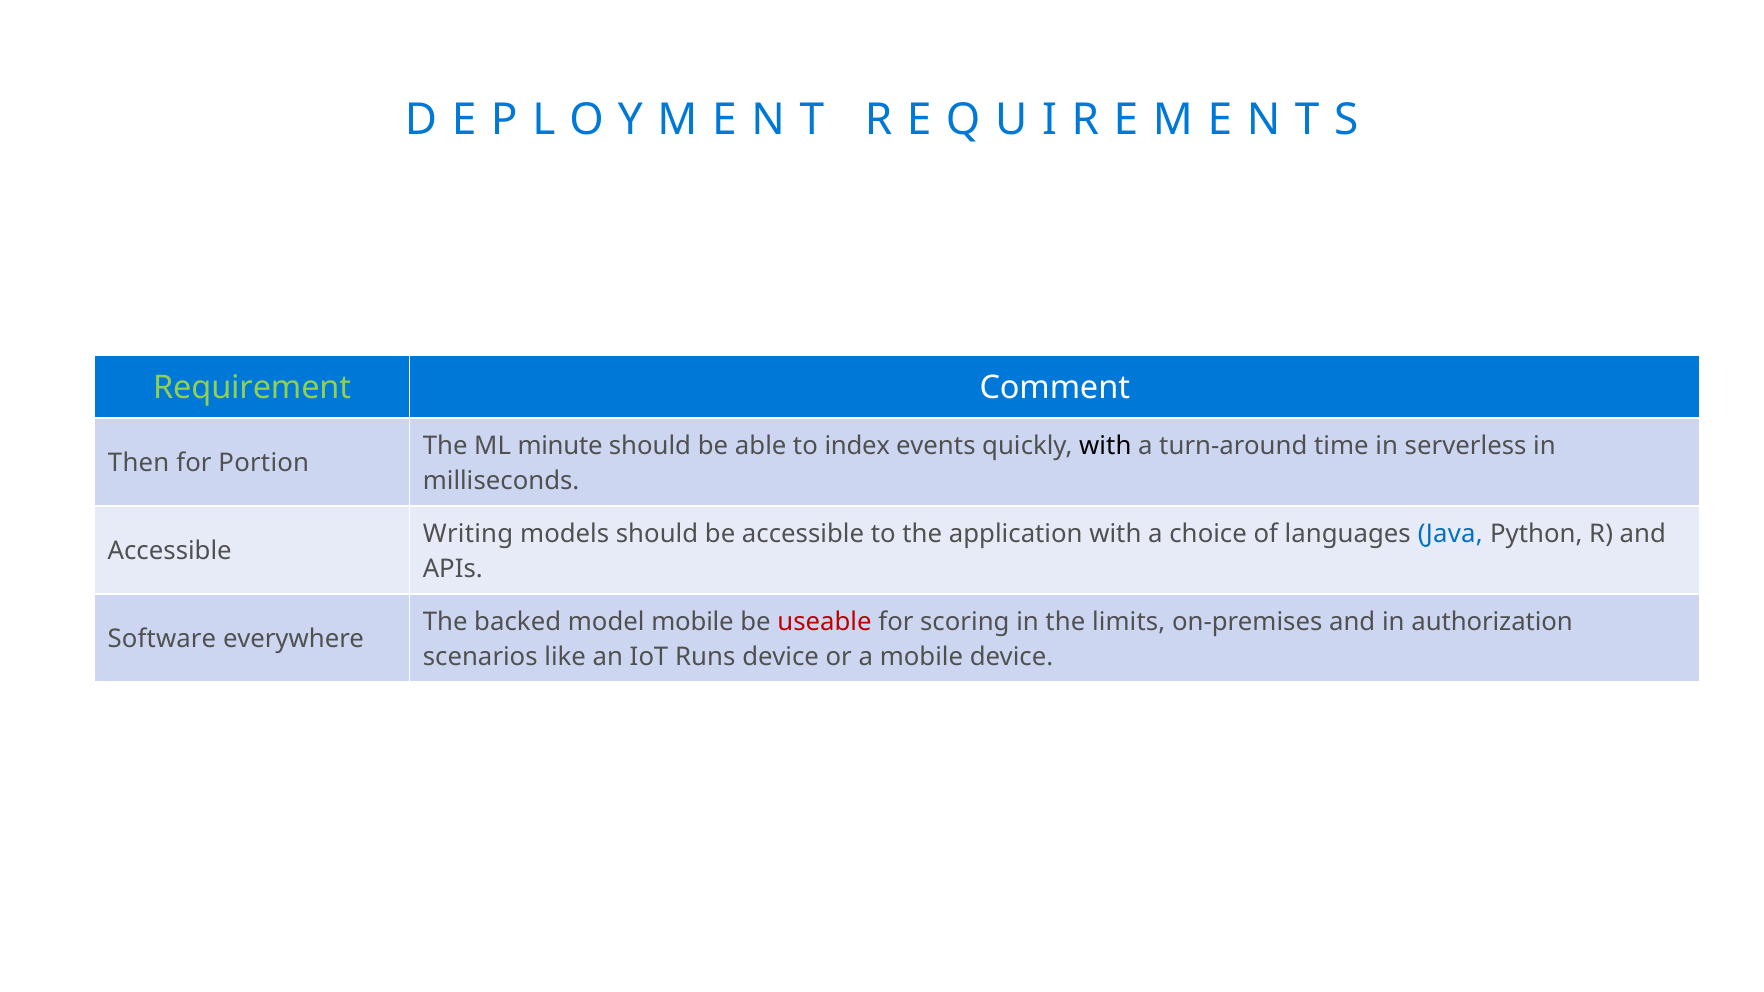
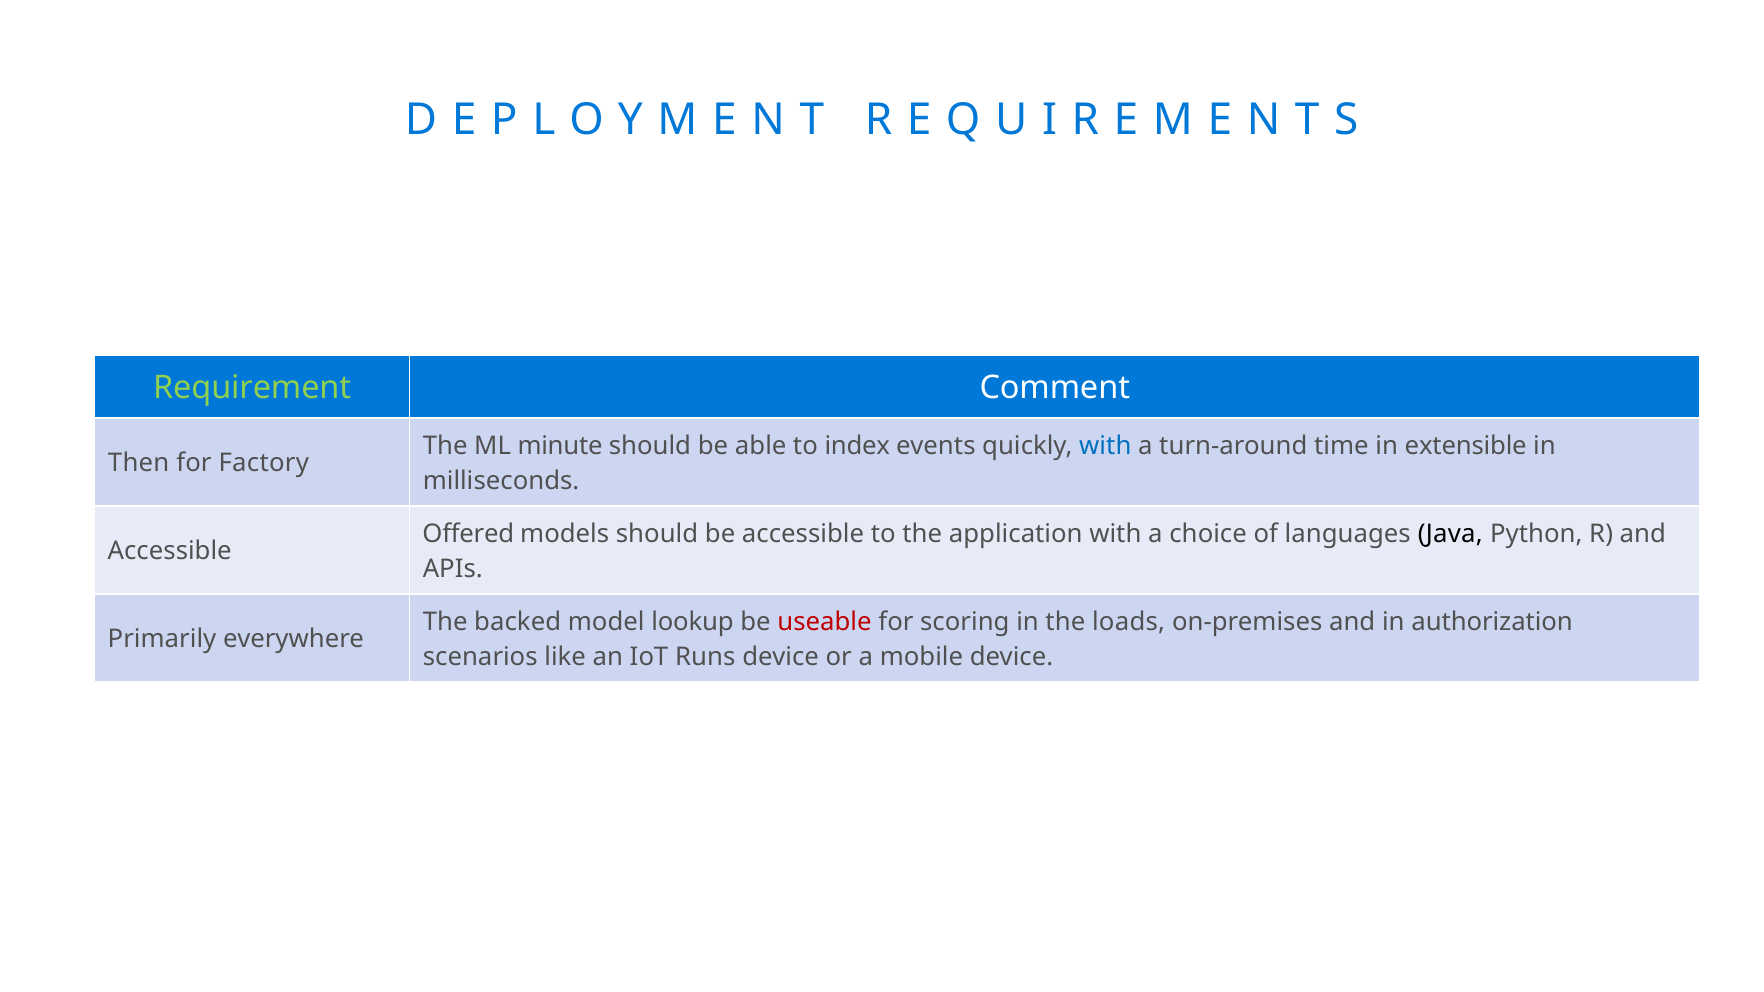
with colour: black -> blue (1105, 446)
serverless: serverless -> extensible (1466, 446)
Portion: Portion -> Factory (264, 463)
Writing: Writing -> Offered (468, 534)
Java colour: blue -> black (1450, 534)
model mobile: mobile -> lookup (693, 622)
limits: limits -> loads (1129, 622)
Software: Software -> Primarily (162, 640)
